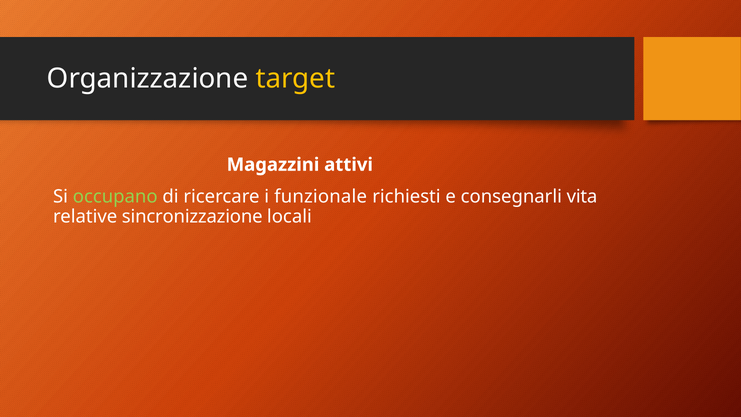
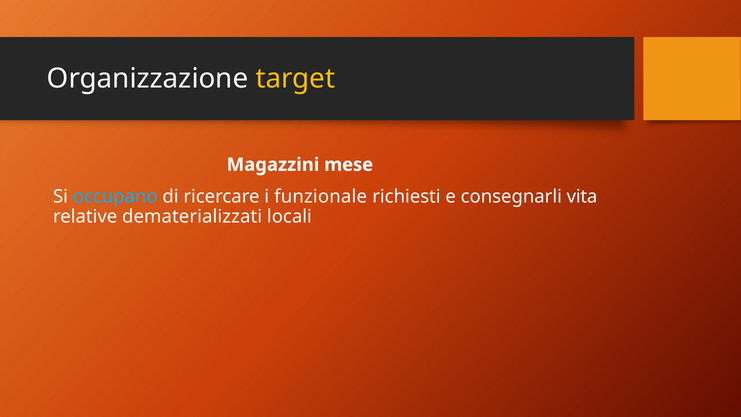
attivi: attivi -> mese (349, 165)
occupano colour: light green -> light blue (115, 197)
sincronizzazione: sincronizzazione -> dematerializzati (192, 217)
